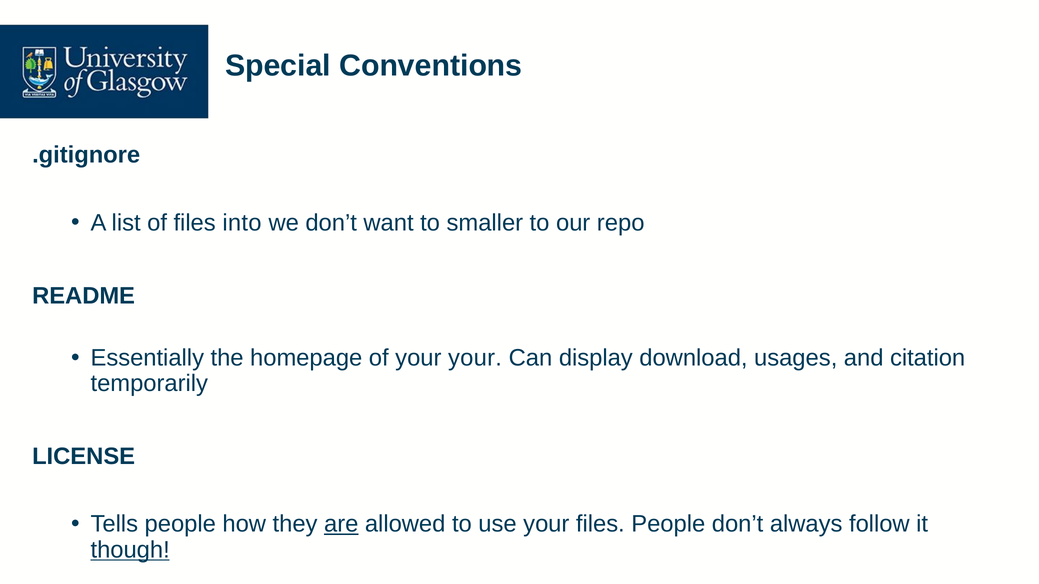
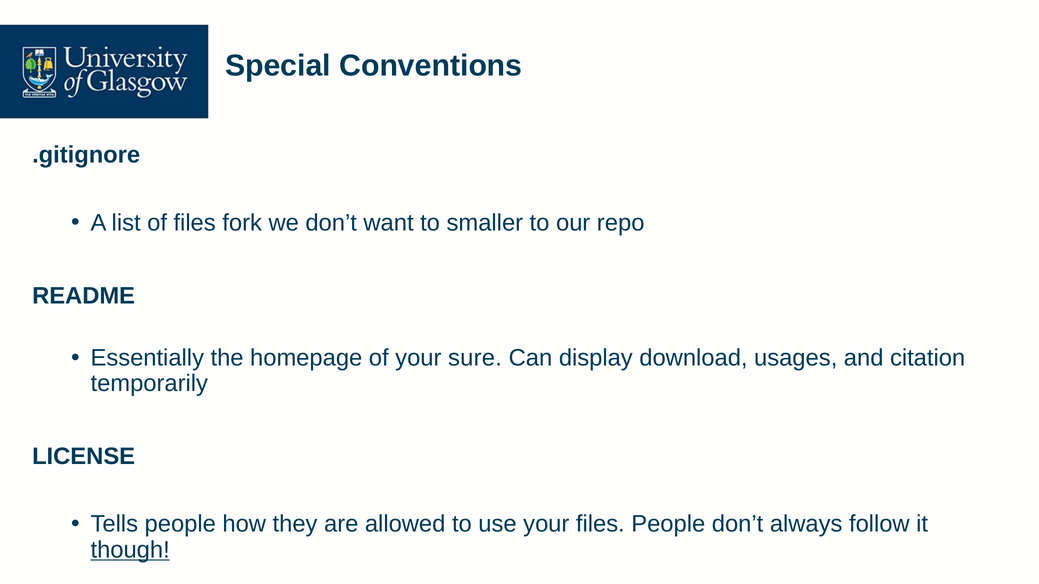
into: into -> fork (242, 223)
your your: your -> sure (475, 358)
are underline: present -> none (341, 524)
